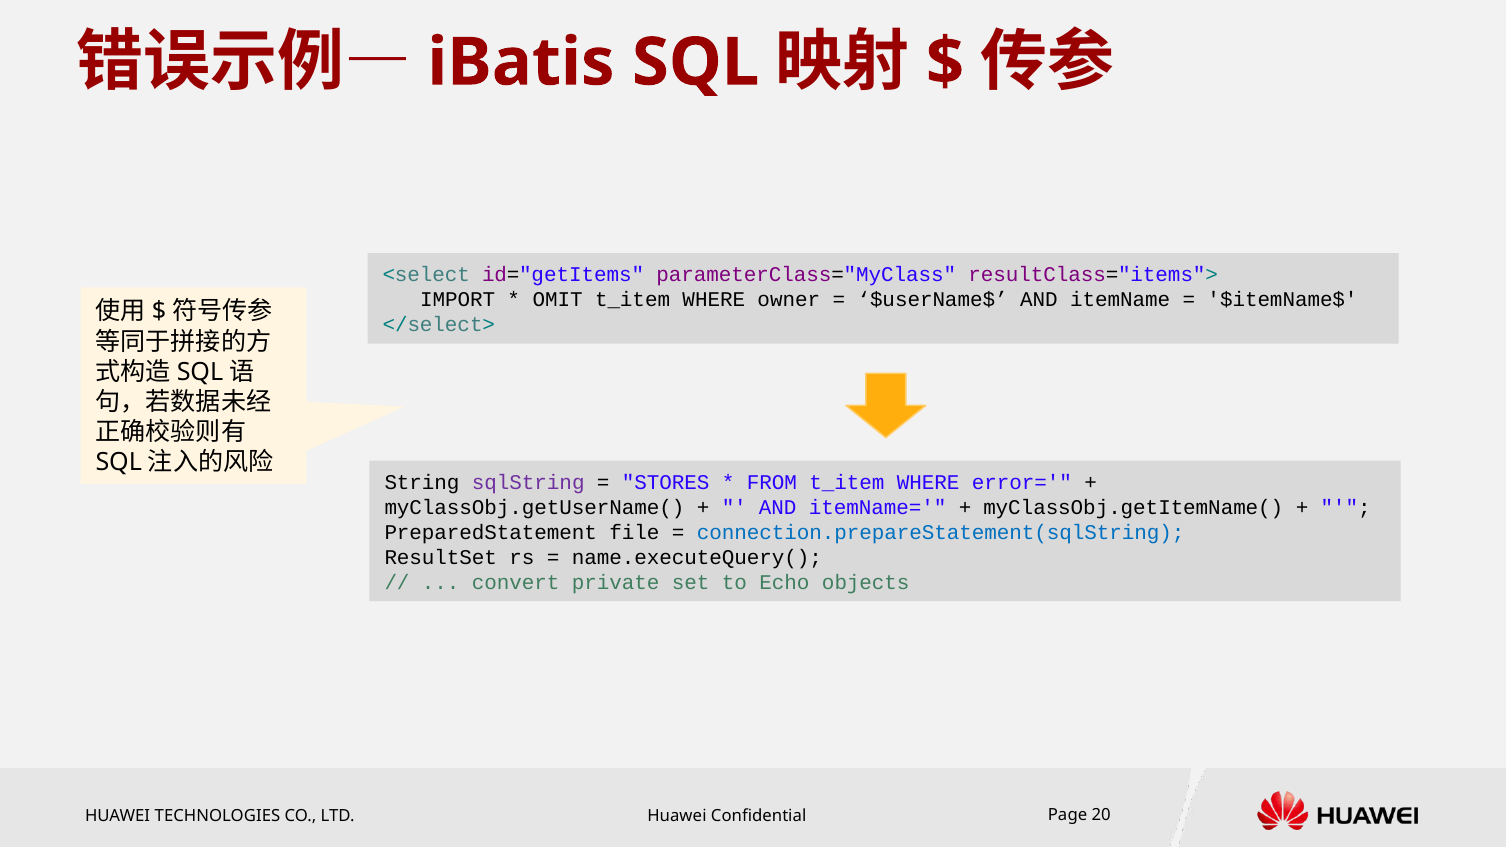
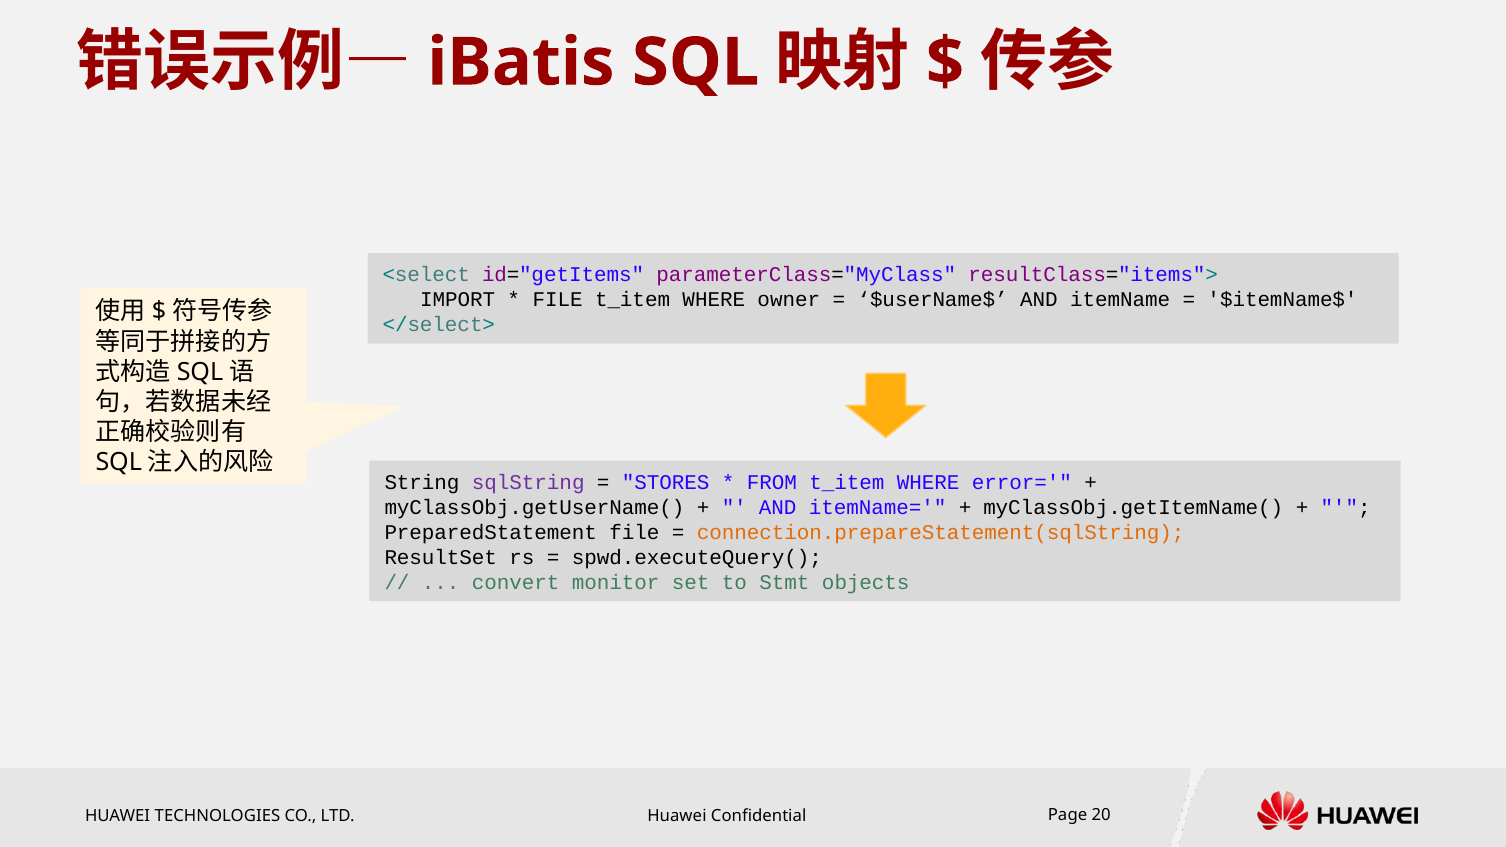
OMIT: OMIT -> FILE (558, 300)
connection.prepareStatement(sqlString colour: blue -> orange (941, 532)
name.executeQuery(: name.executeQuery( -> spwd.executeQuery( (697, 558)
private: private -> monitor (616, 583)
Echo: Echo -> Stmt (784, 583)
